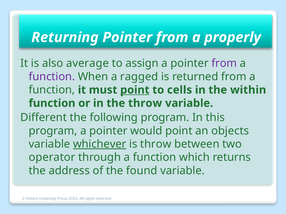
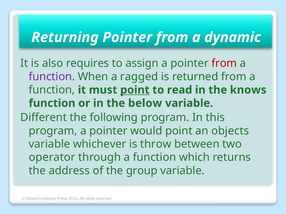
properly: properly -> dynamic (233, 37)
average: average -> requires (88, 63)
from colour: purple -> red (224, 63)
cells: cells -> read (180, 90)
within: within -> knows (248, 90)
the throw: throw -> below (145, 103)
whichever underline: present -> none (100, 144)
found: found -> group (142, 171)
